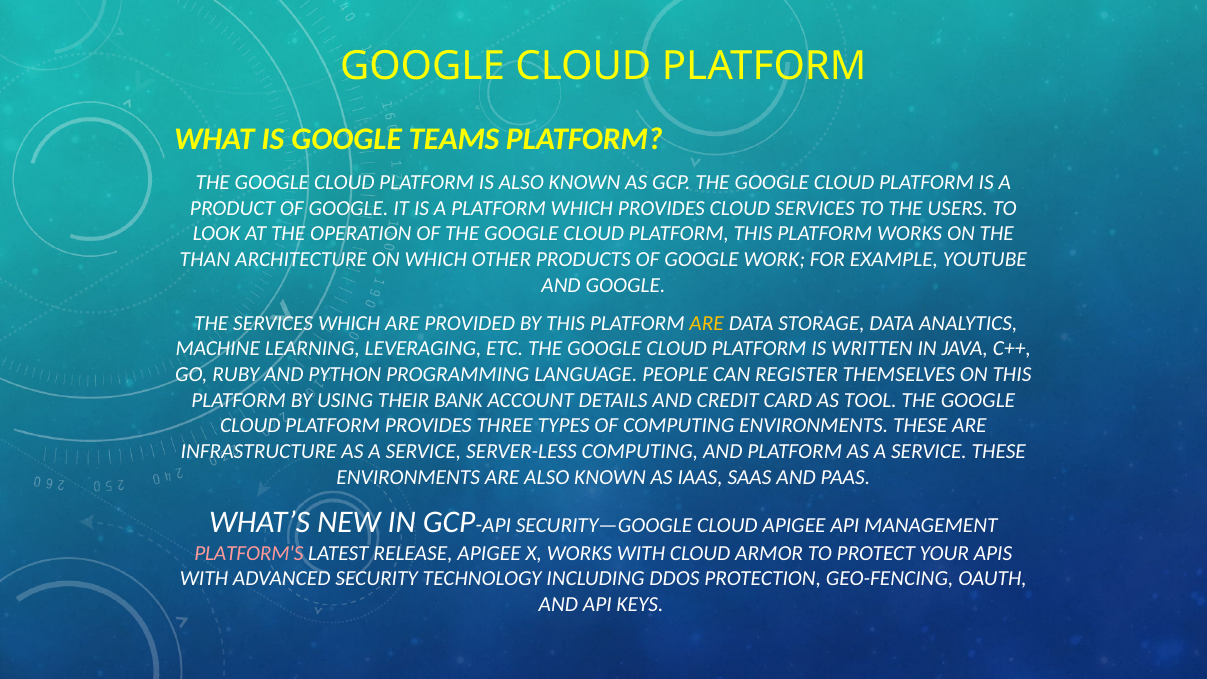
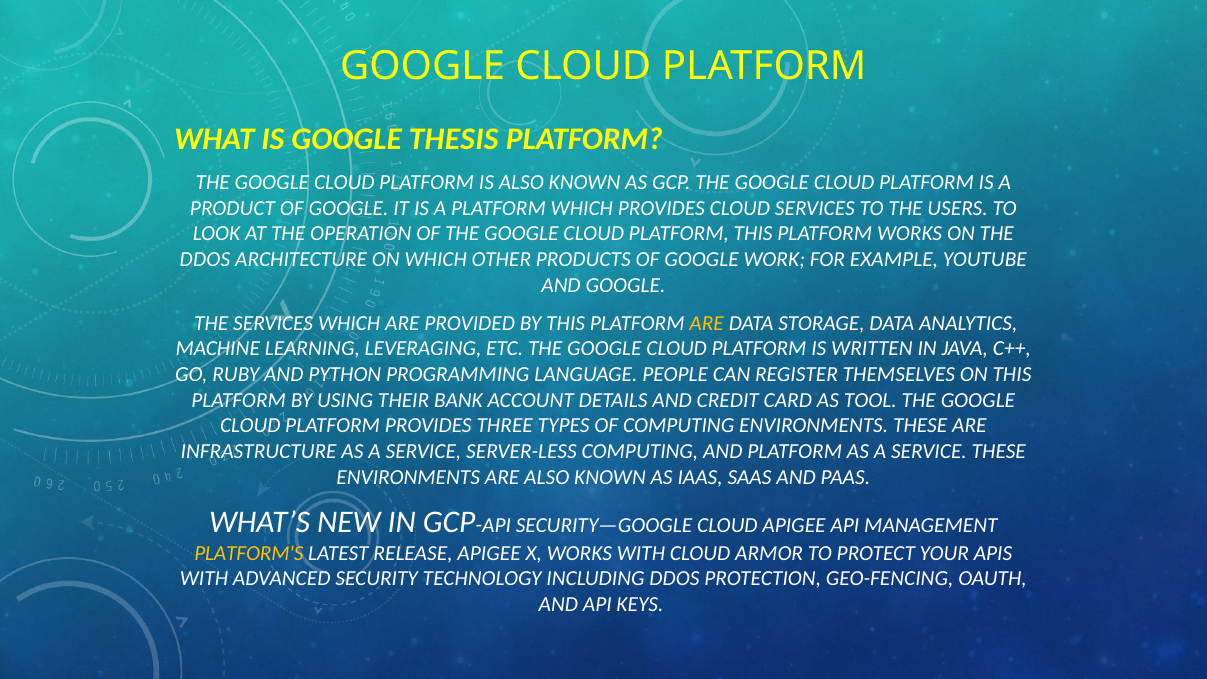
TEAMS: TEAMS -> THESIS (454, 139)
THAN: THAN -> DDOS (205, 259)
PLATFORM'S colour: pink -> yellow (249, 553)
